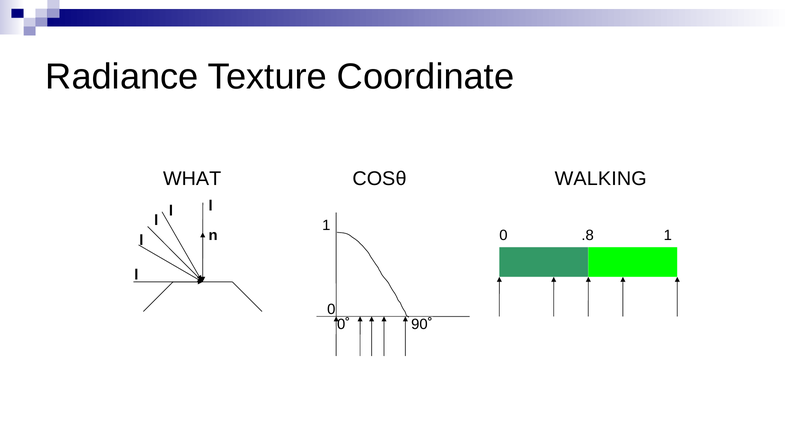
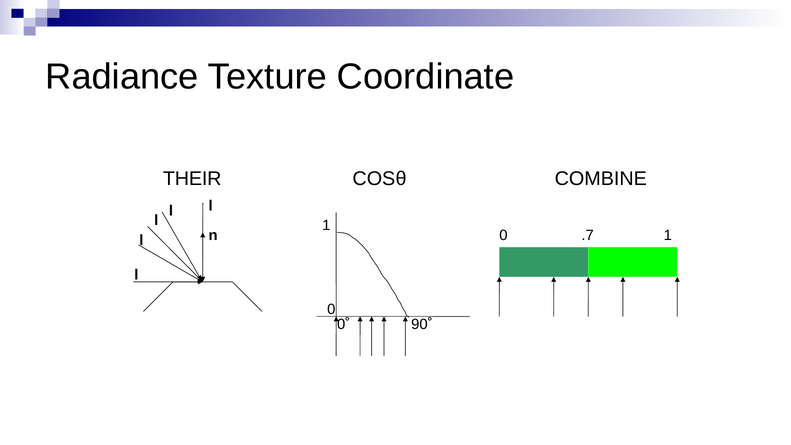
WHAT: WHAT -> THEIR (192, 179)
WALKING: WALKING -> COMBINE (601, 179)
.8: .8 -> .7 (588, 235)
